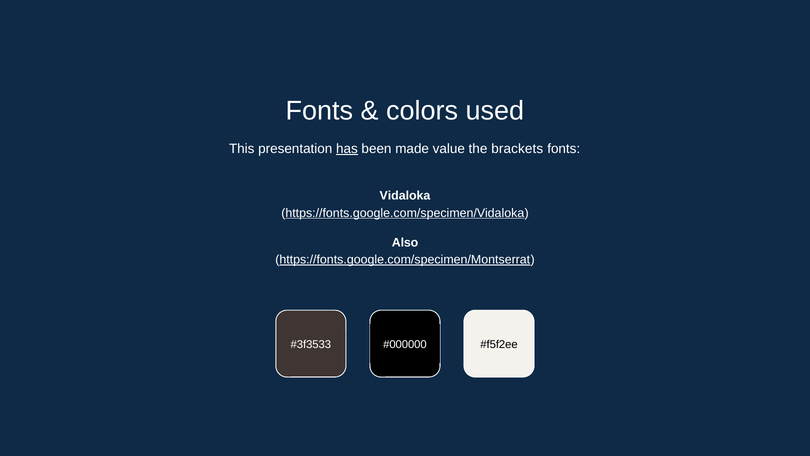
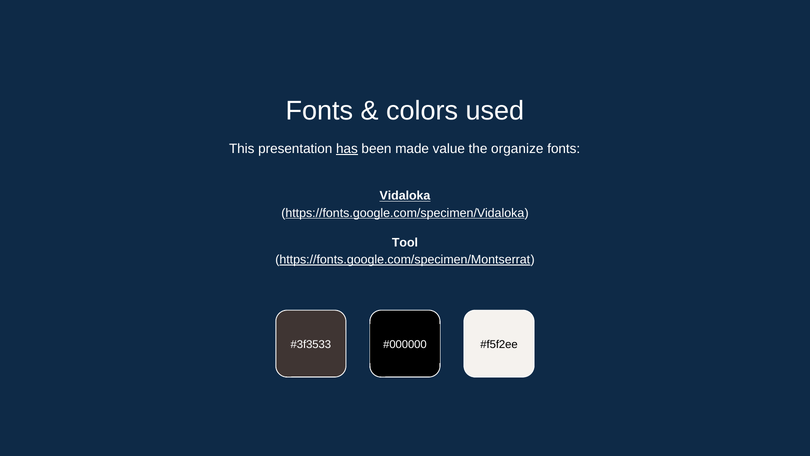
brackets: brackets -> organize (517, 149)
Vidaloka underline: none -> present (405, 196)
Also: Also -> Tool (405, 242)
